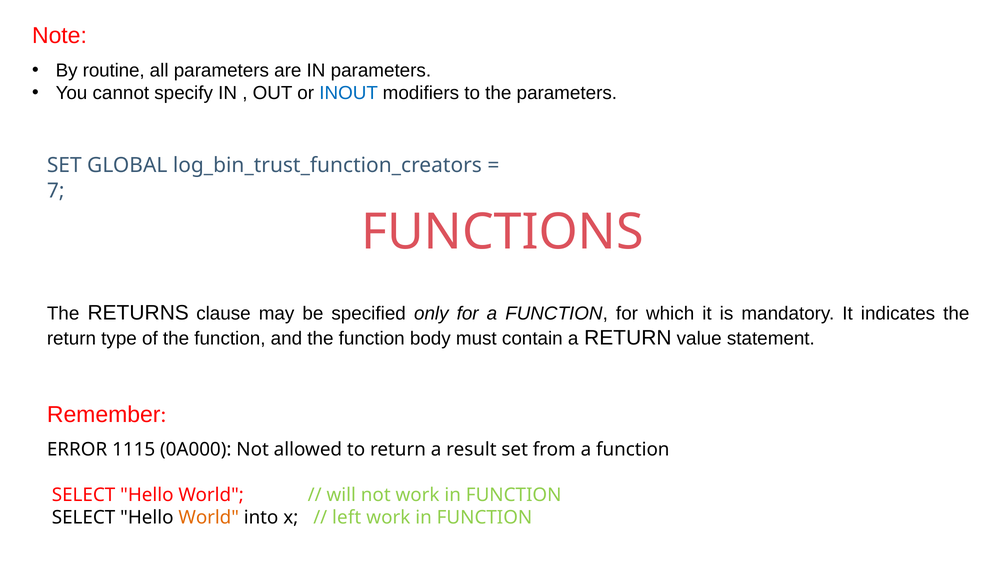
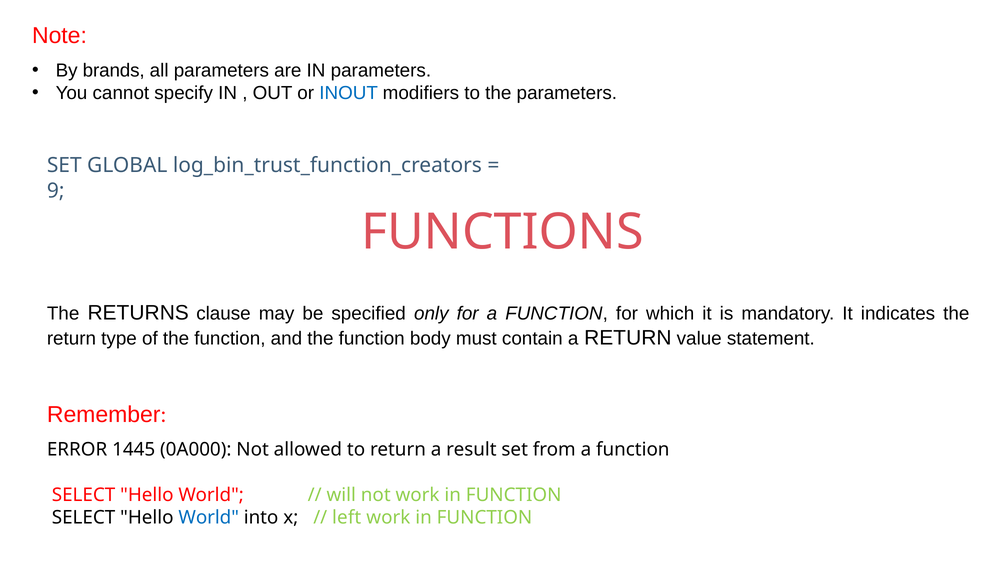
routine: routine -> brands (114, 70)
7: 7 -> 9 (56, 191)
1115: 1115 -> 1445 (134, 450)
World colour: orange -> blue (209, 518)
